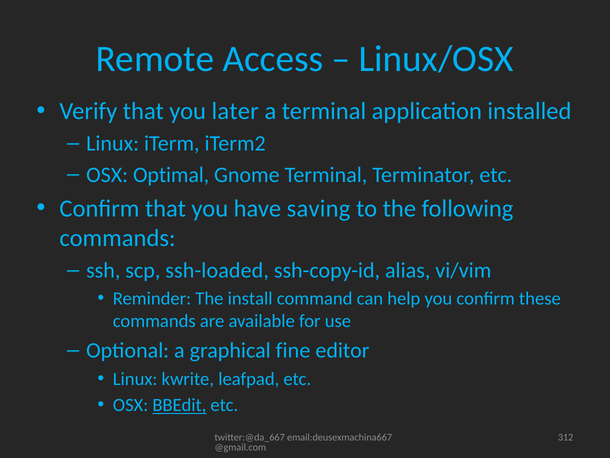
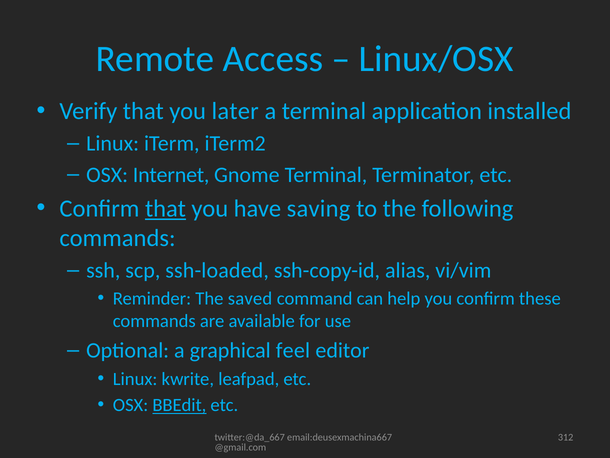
Optimal: Optimal -> Internet (171, 175)
that underline: none -> present (165, 208)
install: install -> saved (250, 299)
fine: fine -> feel (293, 350)
